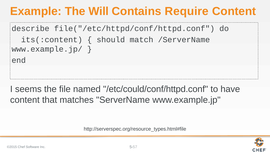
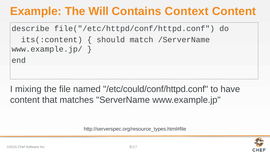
Require: Require -> Context (187, 11)
seems: seems -> mixing (28, 89)
